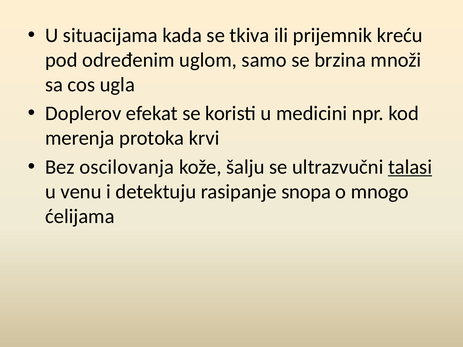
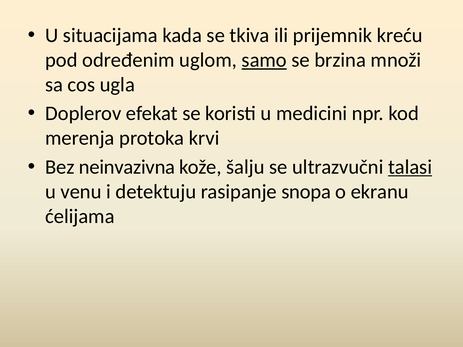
samo underline: none -> present (264, 60)
oscilovanja: oscilovanja -> neinvazivna (127, 167)
mnogo: mnogo -> ekranu (380, 192)
